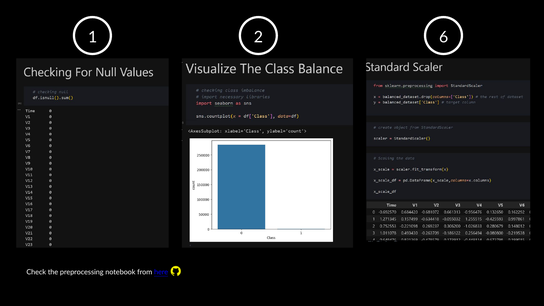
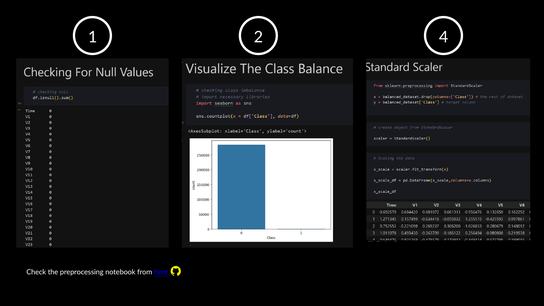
6: 6 -> 4 (444, 37)
